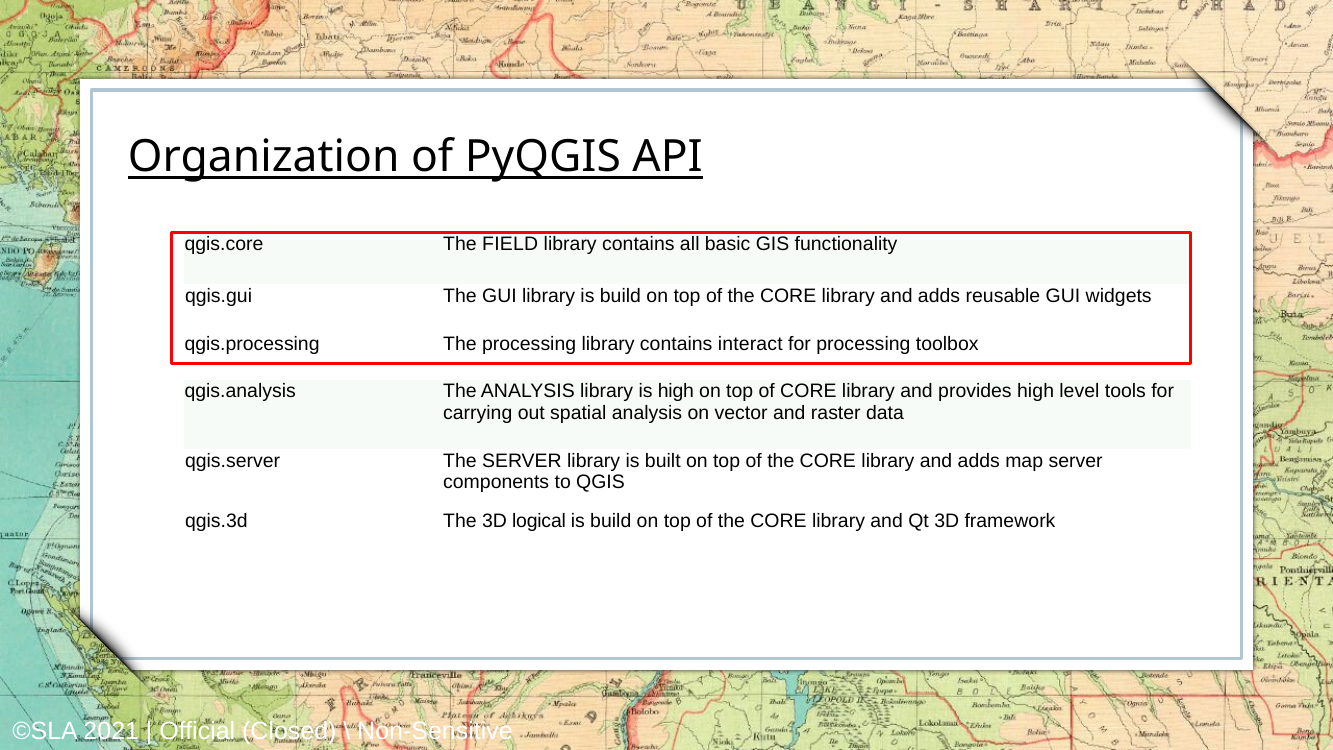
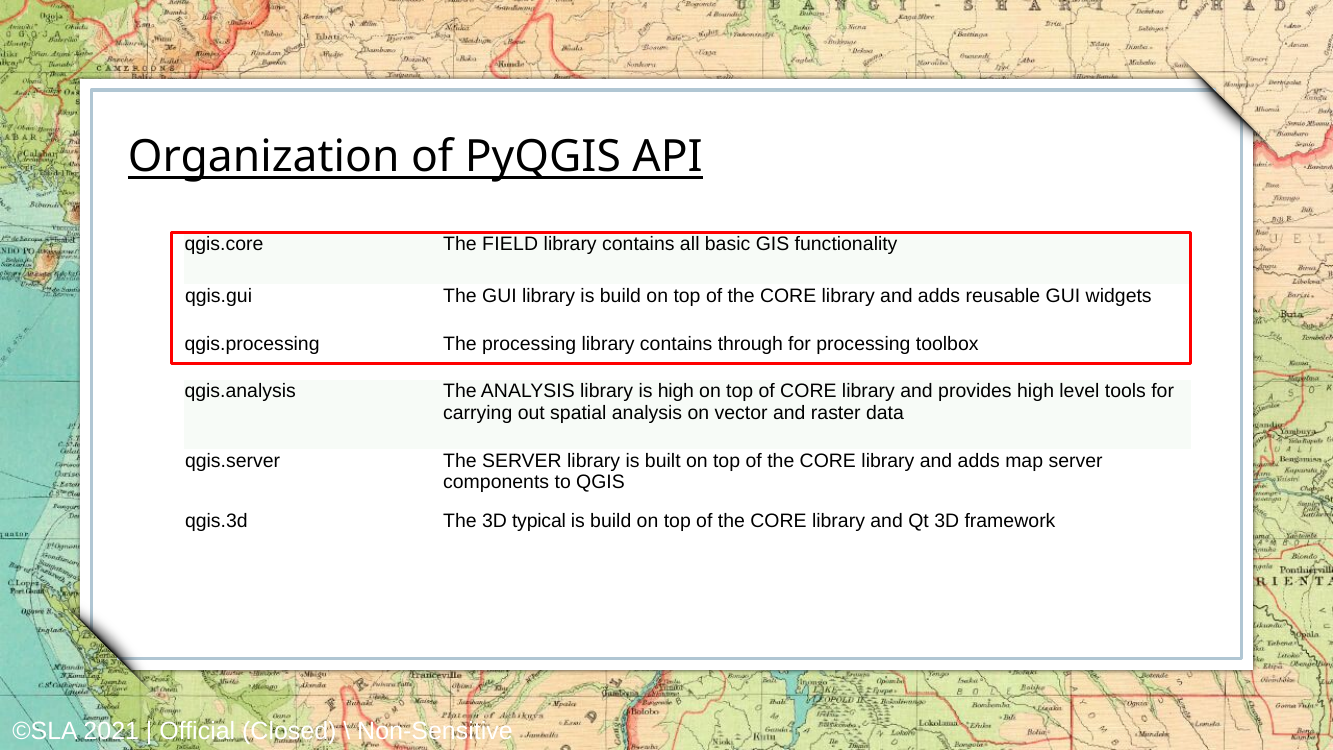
interact: interact -> through (750, 344)
logical: logical -> typical (539, 521)
